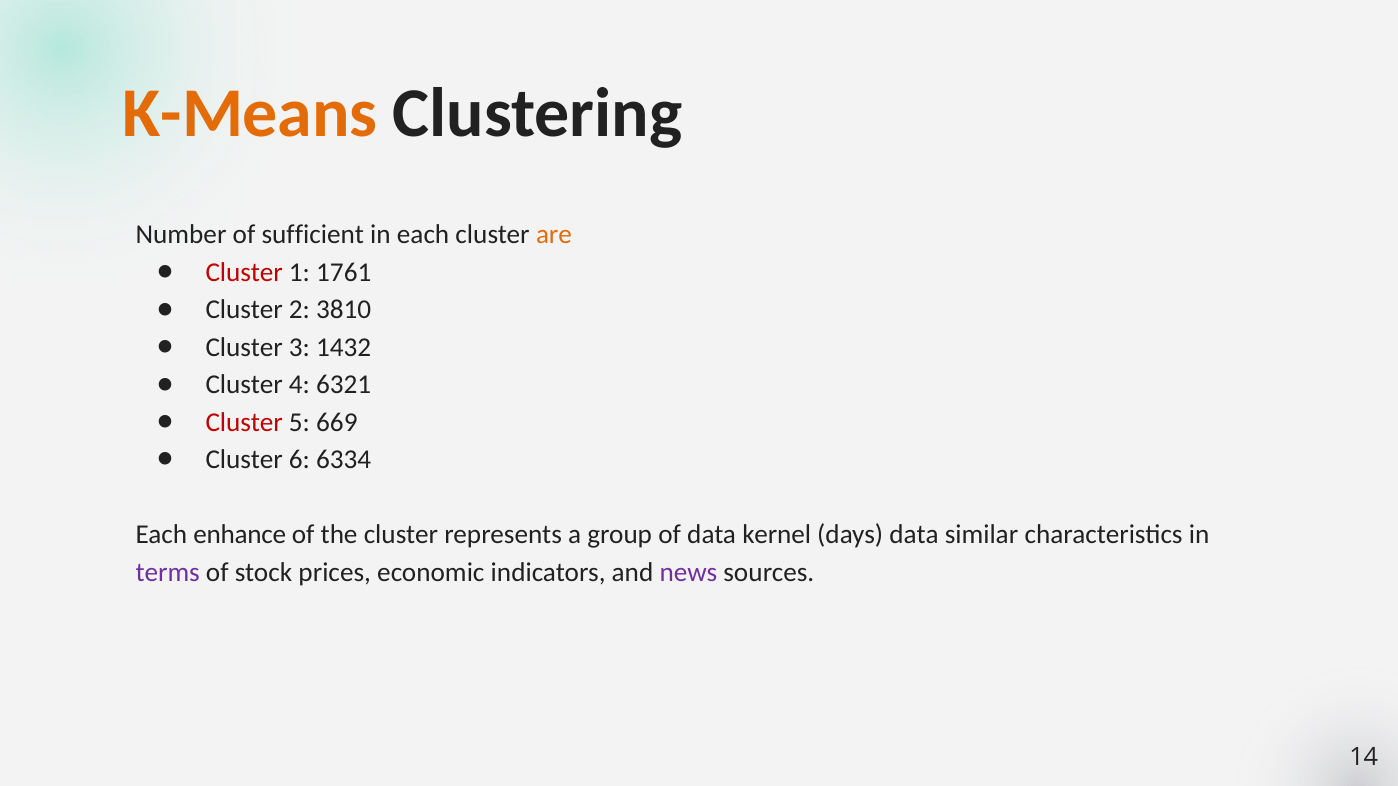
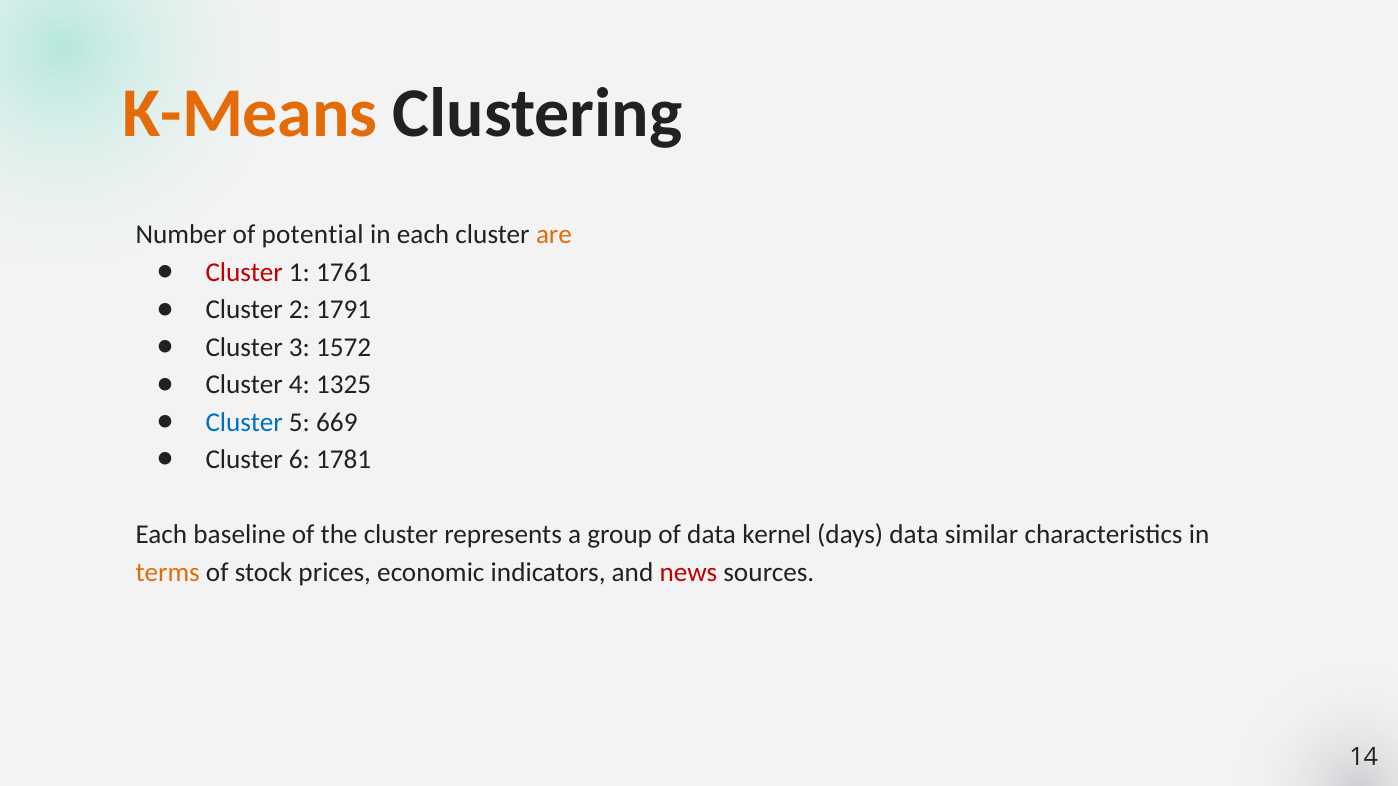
sufficient: sufficient -> potential (313, 235)
3810: 3810 -> 1791 (344, 310)
1432: 1432 -> 1572 (344, 347)
6321: 6321 -> 1325 (344, 385)
Cluster colour: red -> blue (244, 422)
6334: 6334 -> 1781 (344, 460)
enhance: enhance -> baseline (239, 535)
terms colour: purple -> orange (168, 572)
news colour: purple -> red (688, 572)
